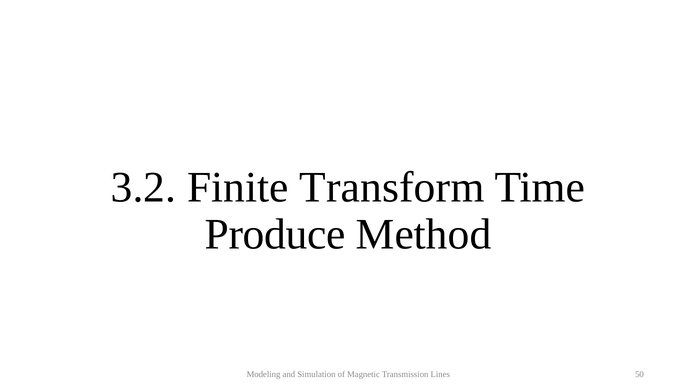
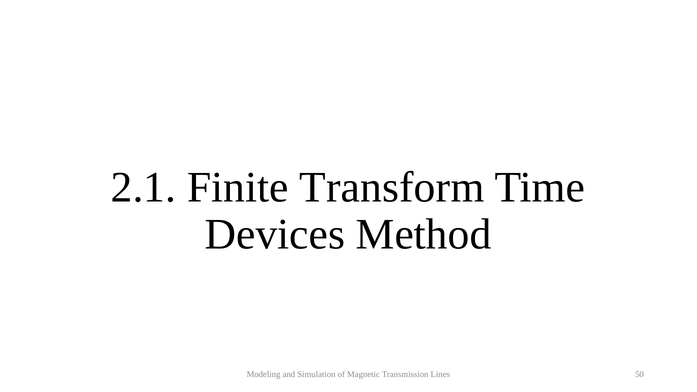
3.2: 3.2 -> 2.1 (143, 187)
Produce: Produce -> Devices (275, 234)
